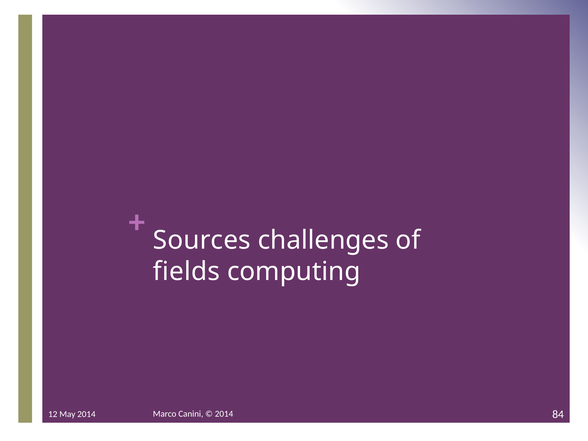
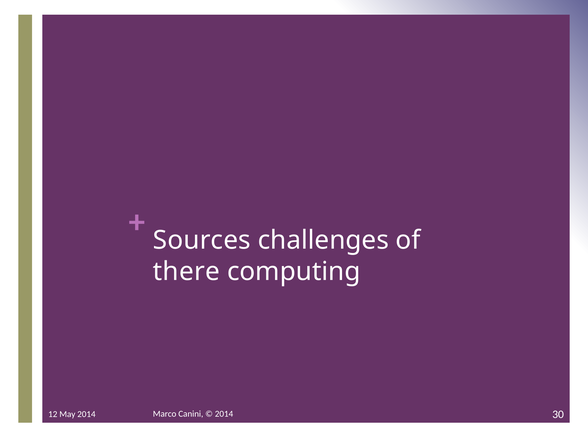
fields: fields -> there (186, 272)
84: 84 -> 30 (558, 414)
